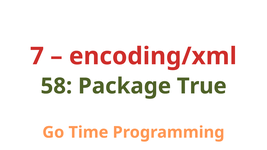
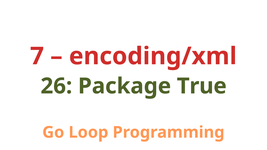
58: 58 -> 26 (56, 86)
Time: Time -> Loop (88, 132)
